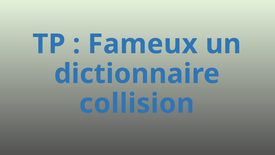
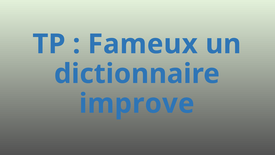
collision: collision -> improve (137, 103)
